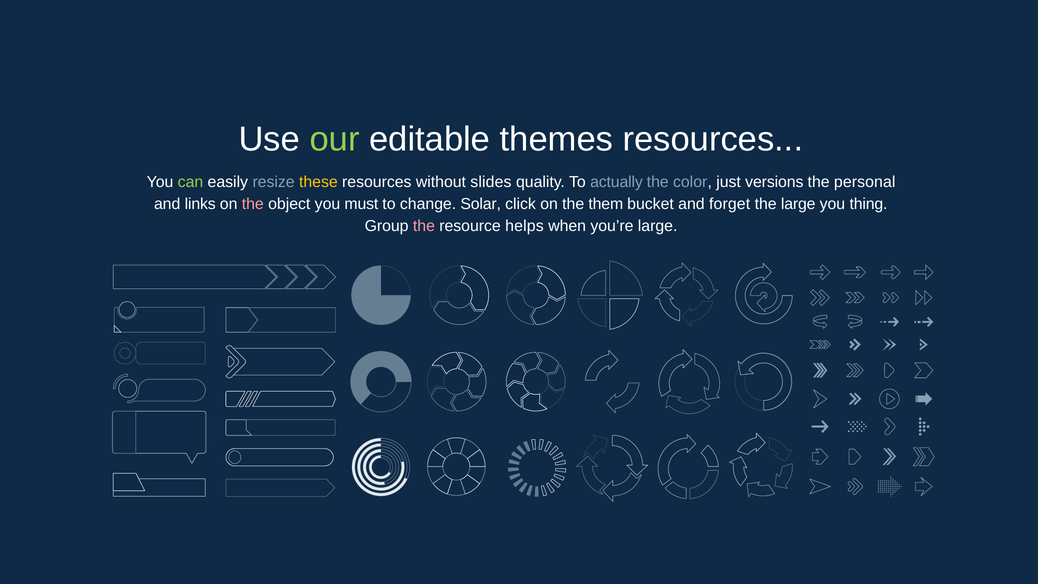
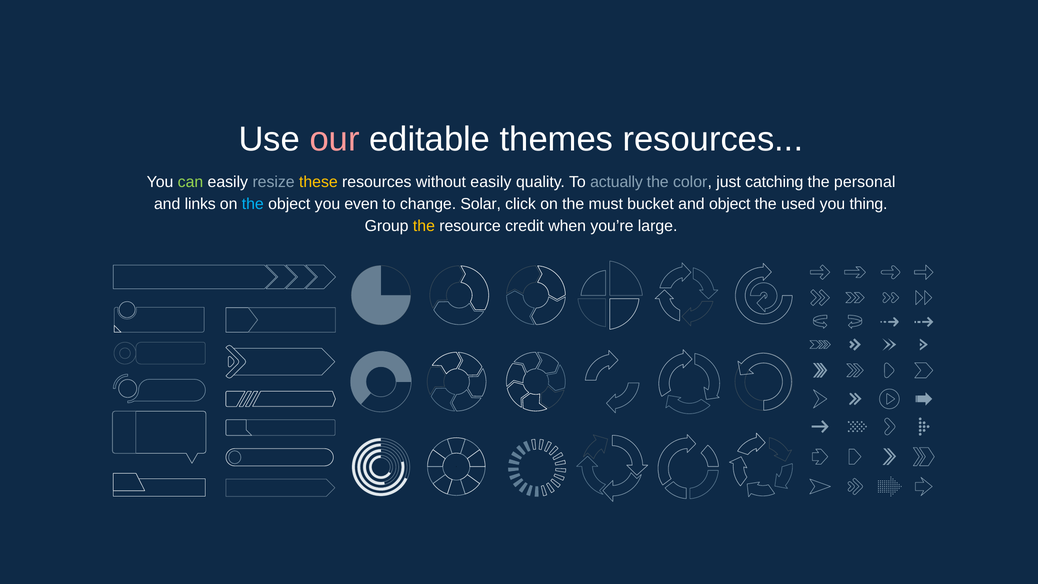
our colour: light green -> pink (335, 140)
without slides: slides -> easily (491, 182)
versions: versions -> catching (774, 182)
the colour: pink -> light blue (253, 204)
must: must -> even (361, 204)
them: them -> must (606, 204)
and forget: forget -> object (730, 204)
the large: large -> used (798, 204)
the colour: pink -> yellow (424, 226)
helps: helps -> credit (525, 226)
